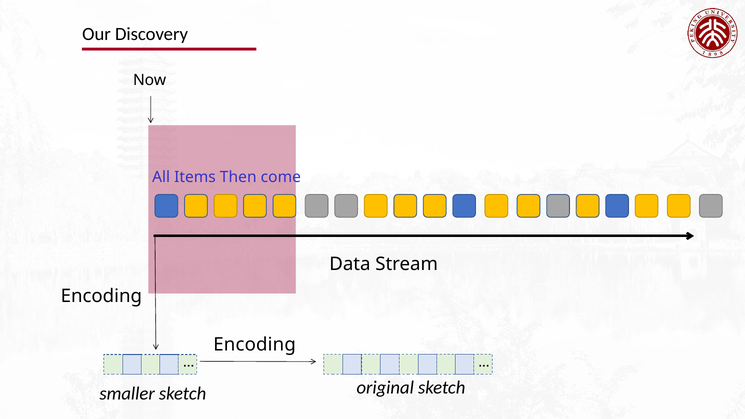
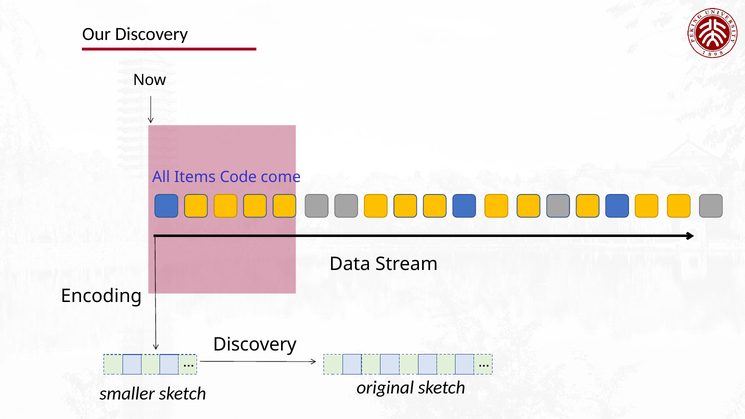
Then: Then -> Code (238, 177)
Encoding: Encoding -> Discovery (255, 345)
